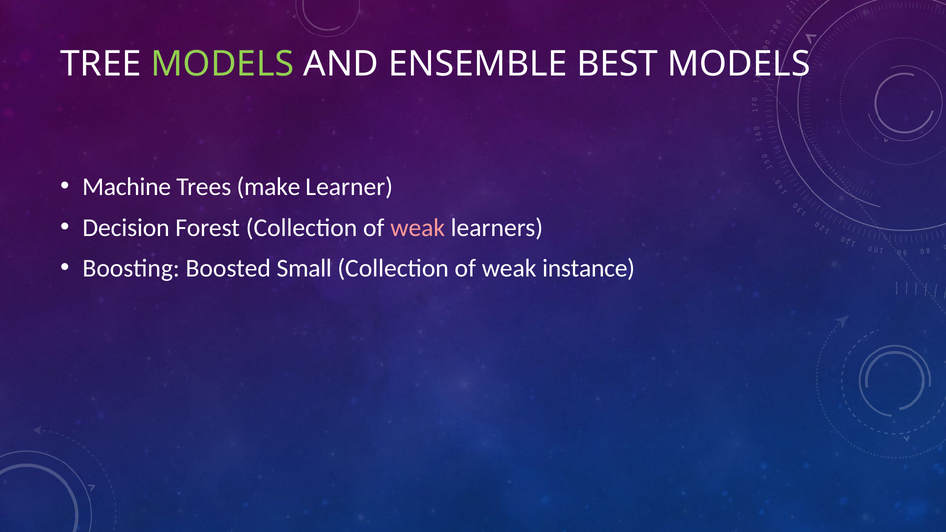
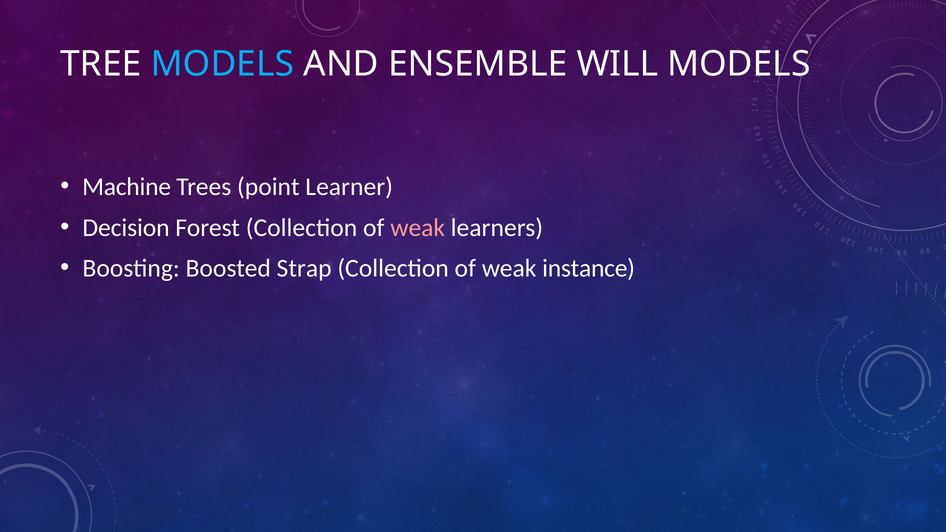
MODELS colour: light green -> light blue (222, 64)
BEST: BEST -> WILL (617, 64)
make: make -> point (268, 187)
Small: Small -> Strap (304, 268)
